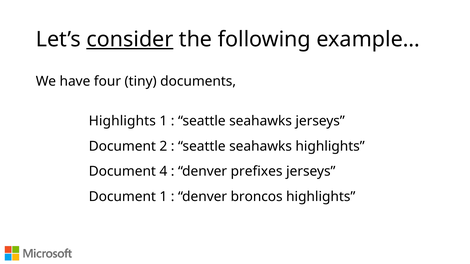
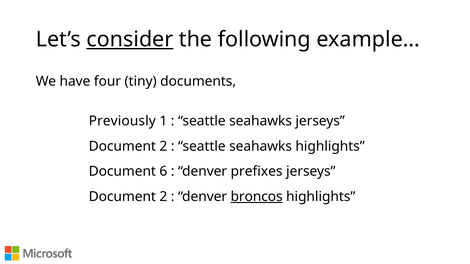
Highlights: Highlights -> Previously (122, 121)
4: 4 -> 6 (163, 172)
1: 1 -> 2 (163, 197)
broncos underline: none -> present (257, 197)
